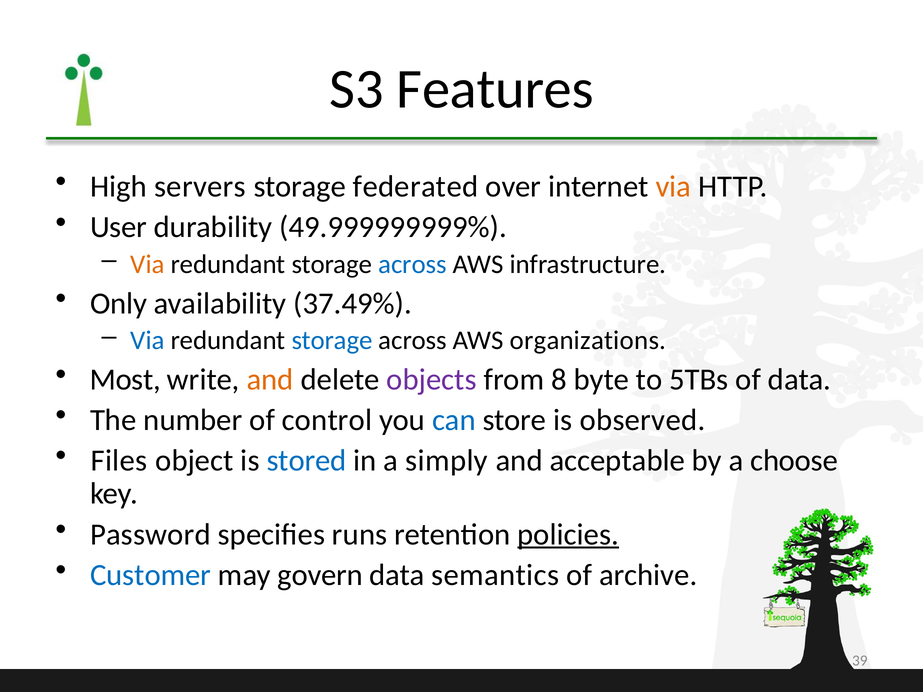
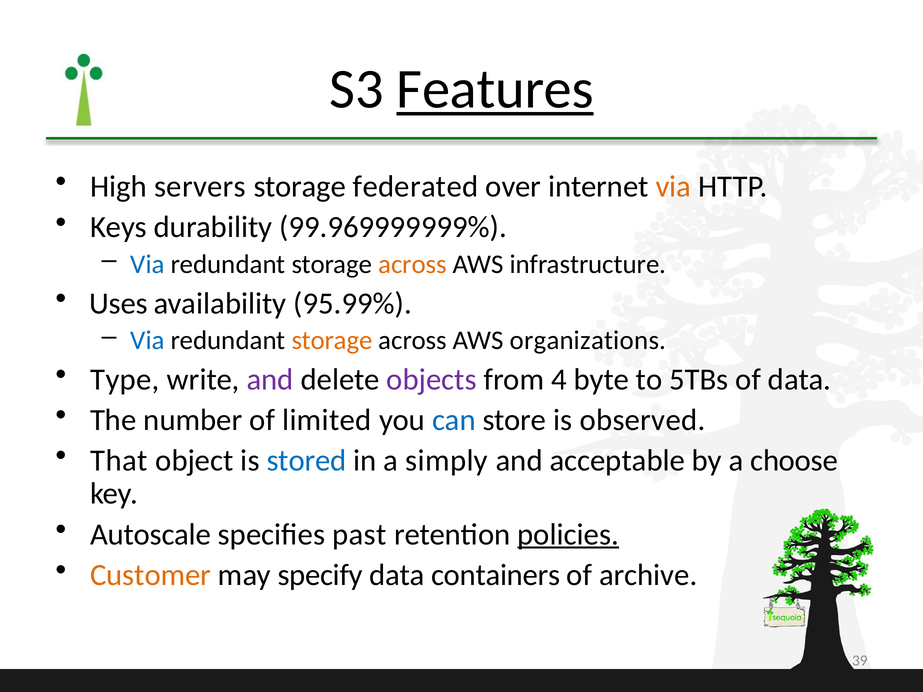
Features underline: none -> present (495, 89)
User: User -> Keys (118, 227)
49.999999999%: 49.999999999% -> 99.969999999% (393, 227)
Via colour: orange -> blue (148, 264)
across colour: blue -> orange (413, 264)
Only: Only -> Uses (119, 303)
37.49%: 37.49% -> 95.99% (353, 303)
storage colour: blue -> orange (332, 341)
Most: Most -> Type (125, 380)
and colour: orange -> purple (270, 380)
8: 8 -> 4 (559, 380)
control: control -> limited (327, 420)
Files: Files -> That (119, 461)
Password: Password -> Autoscale (151, 535)
runs: runs -> past (360, 535)
Customer colour: blue -> orange (151, 575)
govern: govern -> specify (320, 575)
semantics: semantics -> containers (496, 575)
